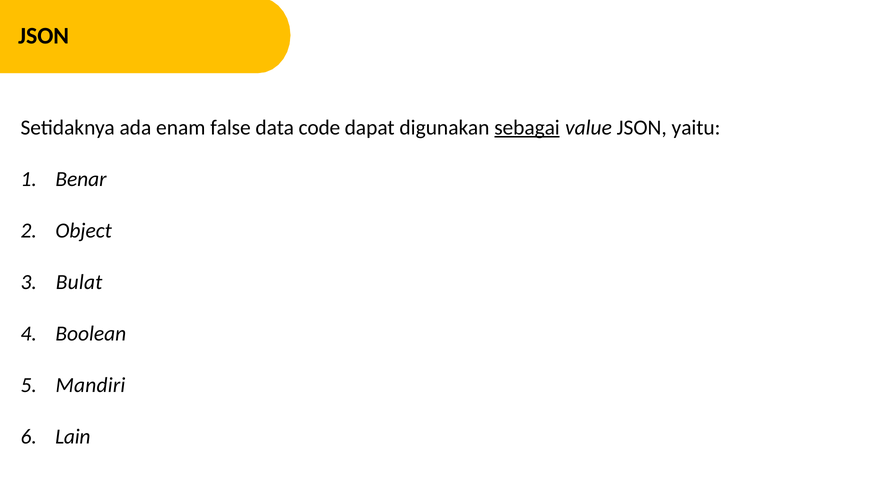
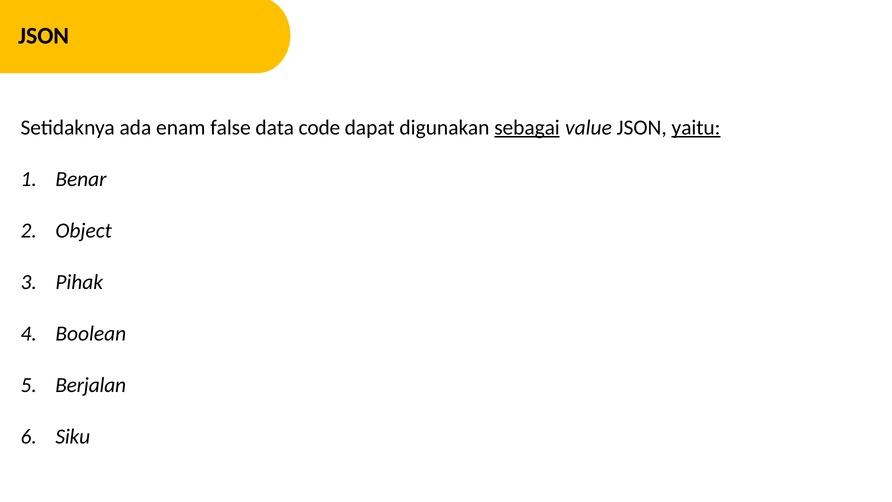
yaitu underline: none -> present (696, 128)
Bulat: Bulat -> Pihak (79, 282)
Mandiri: Mandiri -> Berjalan (91, 385)
Lain: Lain -> Siku (73, 436)
